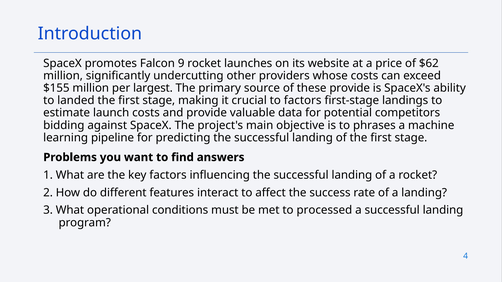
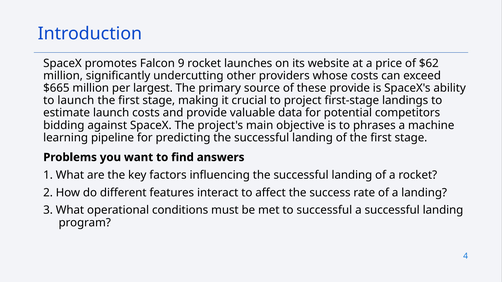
$155: $155 -> $665 (56, 88)
to landed: landed -> launch (76, 101)
to factors: factors -> project (303, 101)
to processed: processed -> successful (324, 210)
